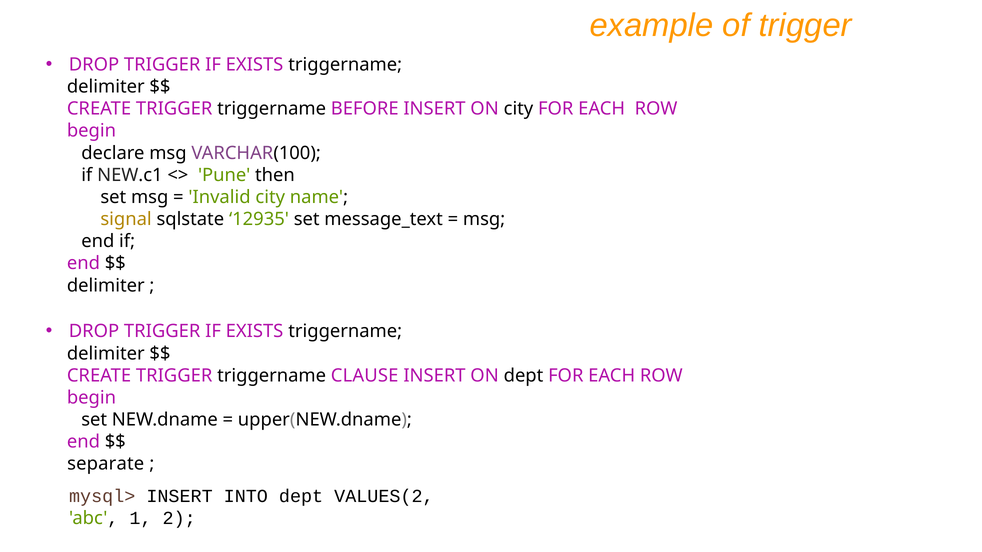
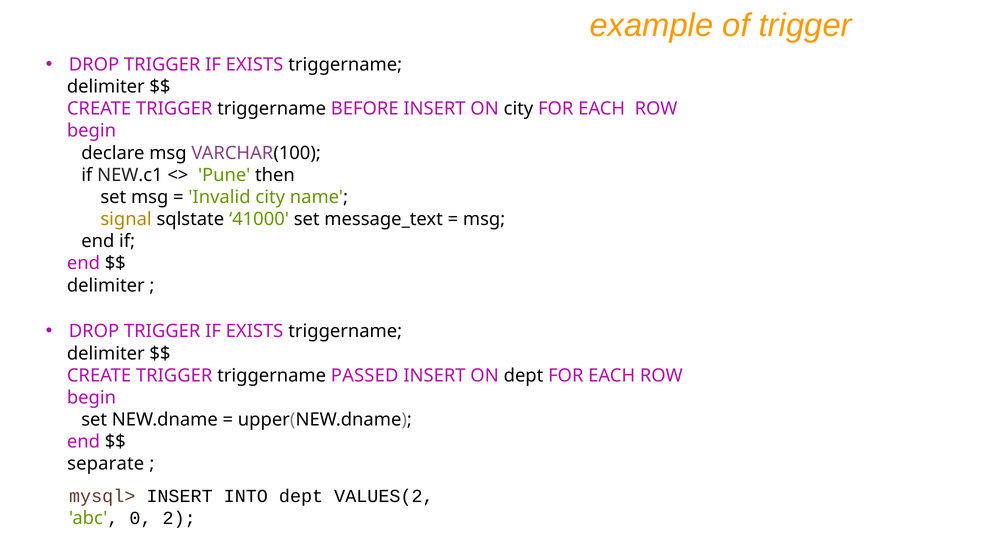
12935: 12935 -> 41000 (259, 219)
CLAUSE: CLAUSE -> PASSED (365, 376)
1: 1 -> 0 (141, 519)
